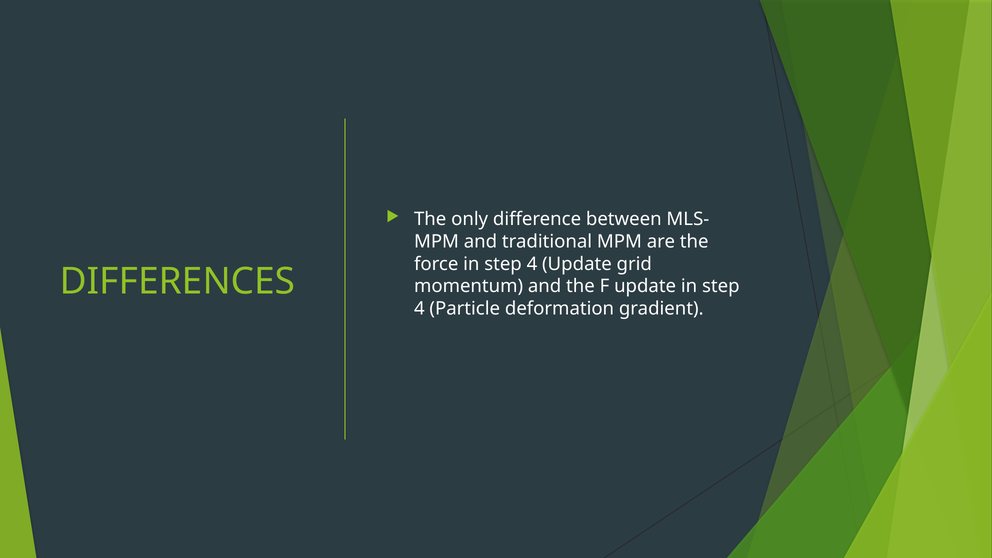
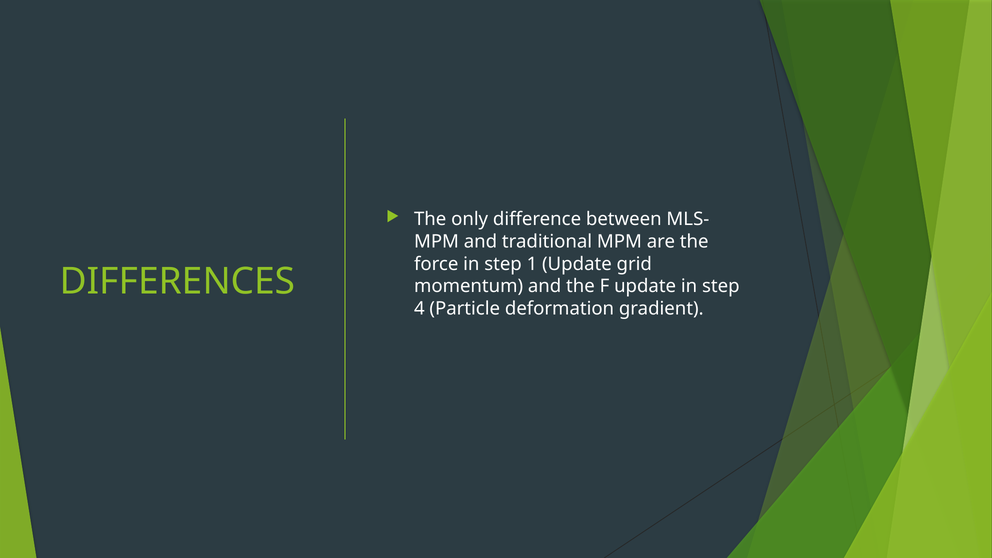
force in step 4: 4 -> 1 (532, 264)
